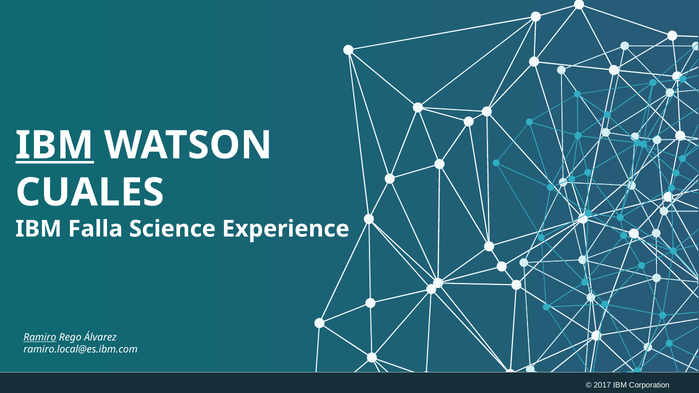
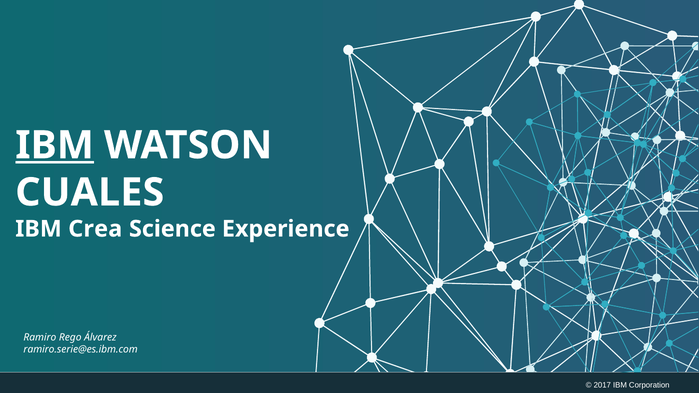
Falla: Falla -> Crea (95, 229)
Ramiro underline: present -> none (40, 337)
ramiro.local@es.ibm.com: ramiro.local@es.ibm.com -> ramiro.serie@es.ibm.com (81, 350)
